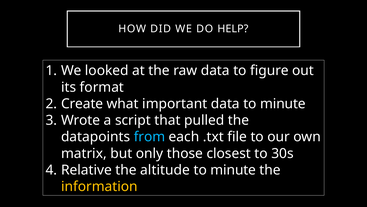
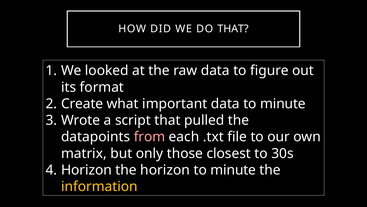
DO HELP: HELP -> THAT (233, 29)
from colour: light blue -> pink (150, 137)
Relative: Relative -> Horizon (86, 170)
the altitude: altitude -> horizon (165, 170)
